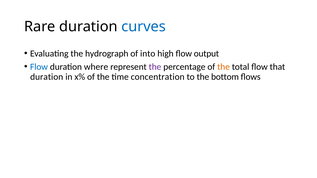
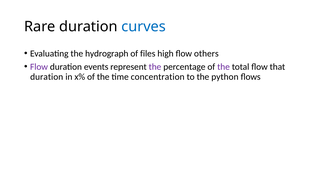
into: into -> files (148, 54)
output: output -> others (206, 54)
Flow colour: blue -> purple (39, 67)
where: where -> events (96, 67)
the colour: orange -> purple (224, 67)
bottom: bottom -> python (225, 77)
